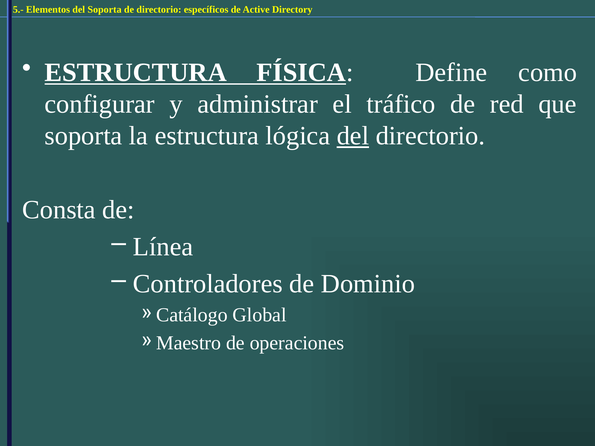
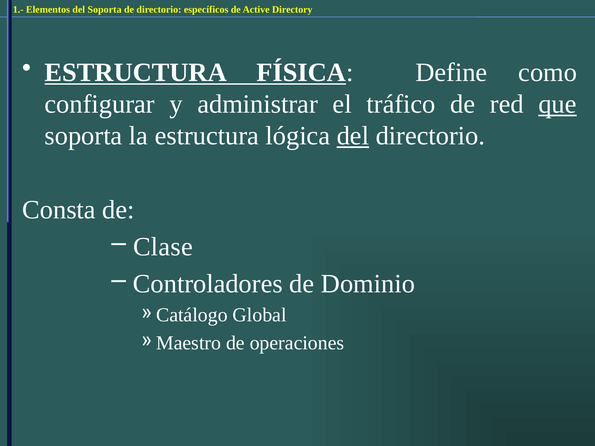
5.-: 5.- -> 1.- (18, 10)
que underline: none -> present (558, 104)
Línea: Línea -> Clase (163, 247)
